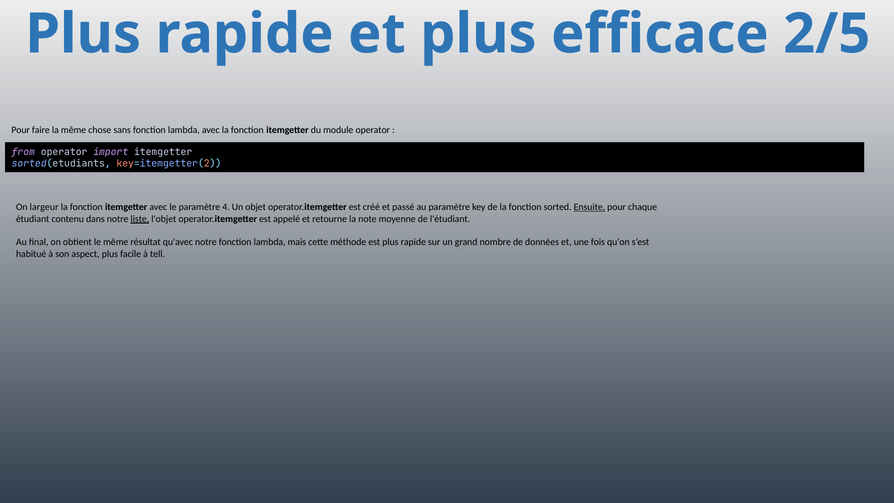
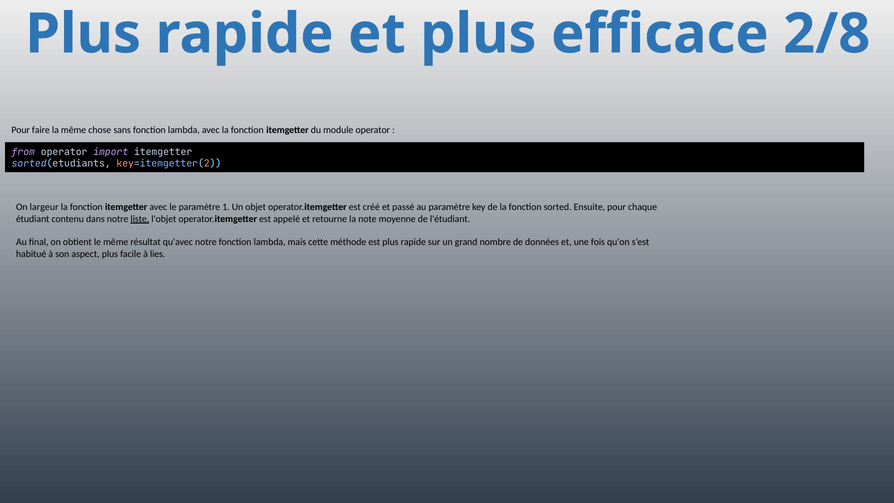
2/5: 2/5 -> 2/8 (827, 34)
4: 4 -> 1 (226, 207)
Ensuite underline: present -> none (589, 207)
tell: tell -> lies (158, 254)
